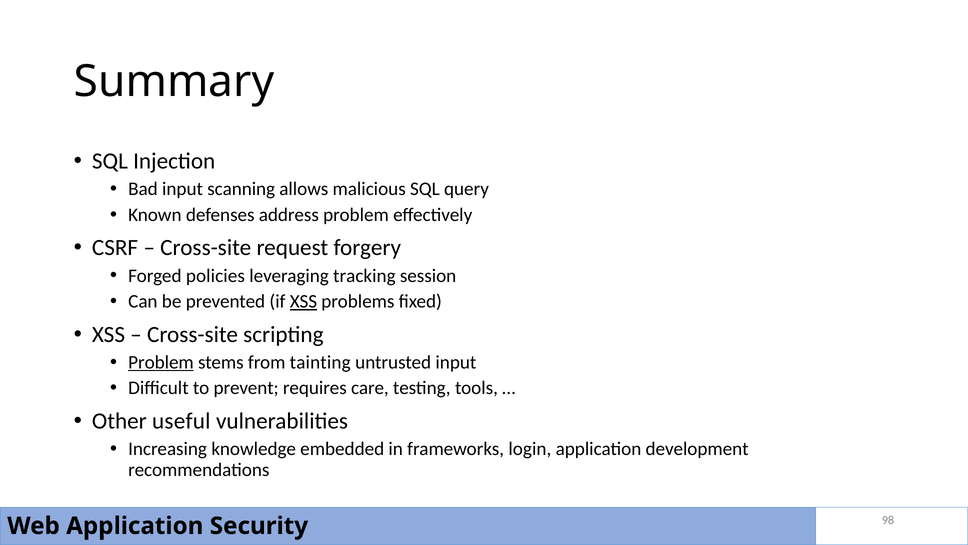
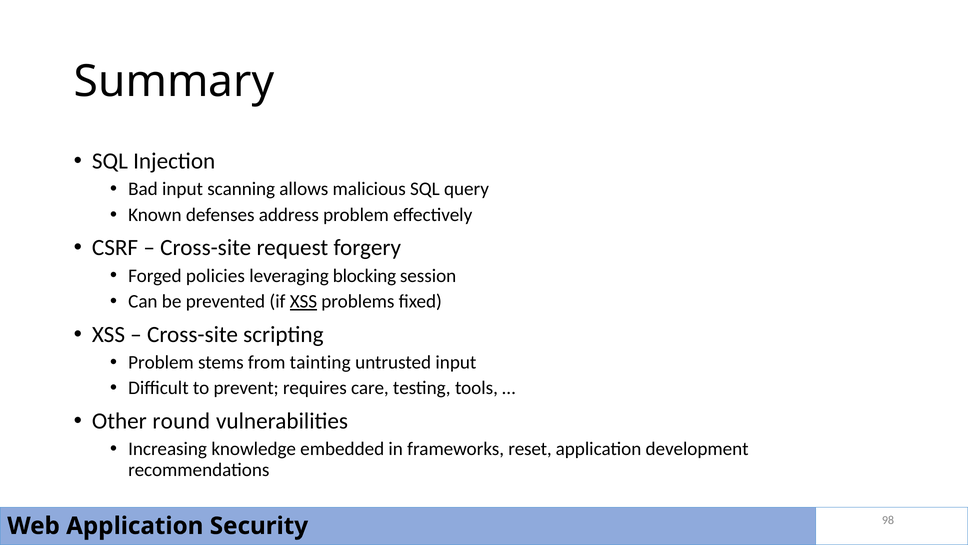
tracking: tracking -> blocking (364, 275)
Problem underline: present -> none (161, 362)
useful: useful -> round (181, 421)
login: login -> reset (530, 449)
